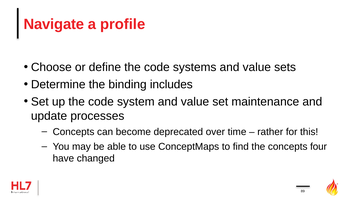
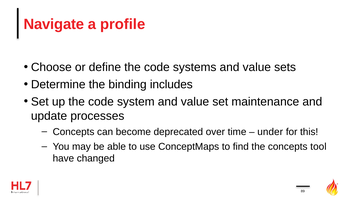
rather: rather -> under (270, 132)
four: four -> tool (318, 146)
